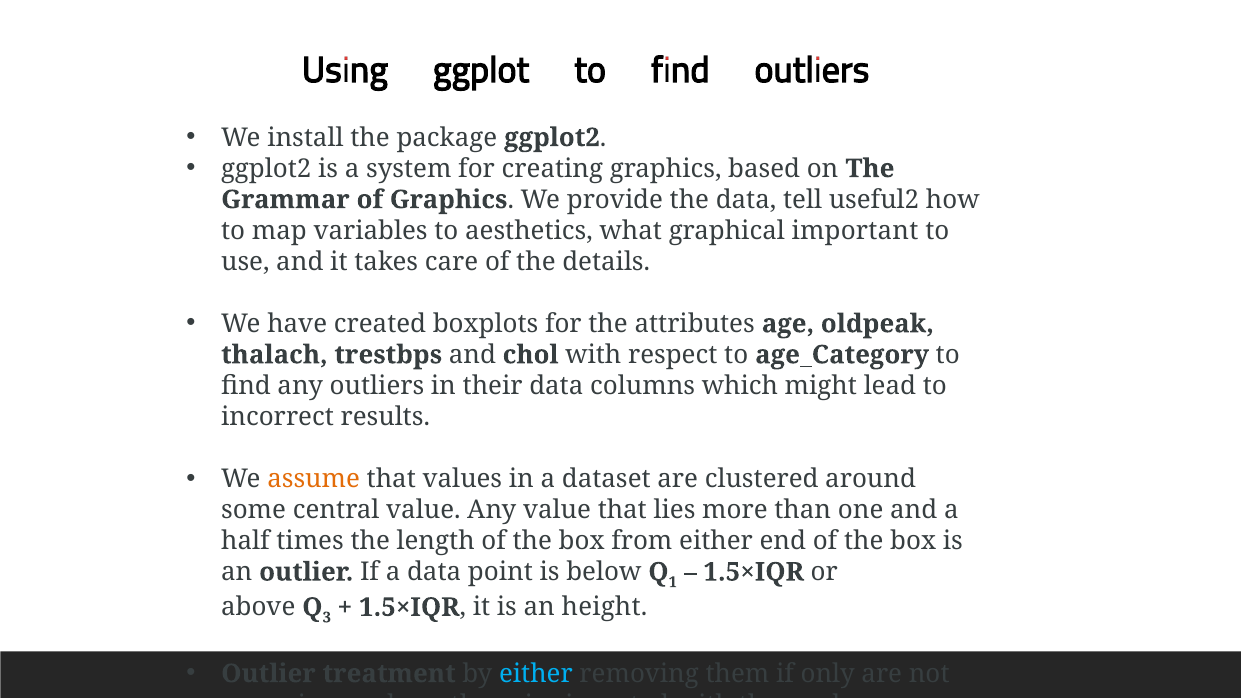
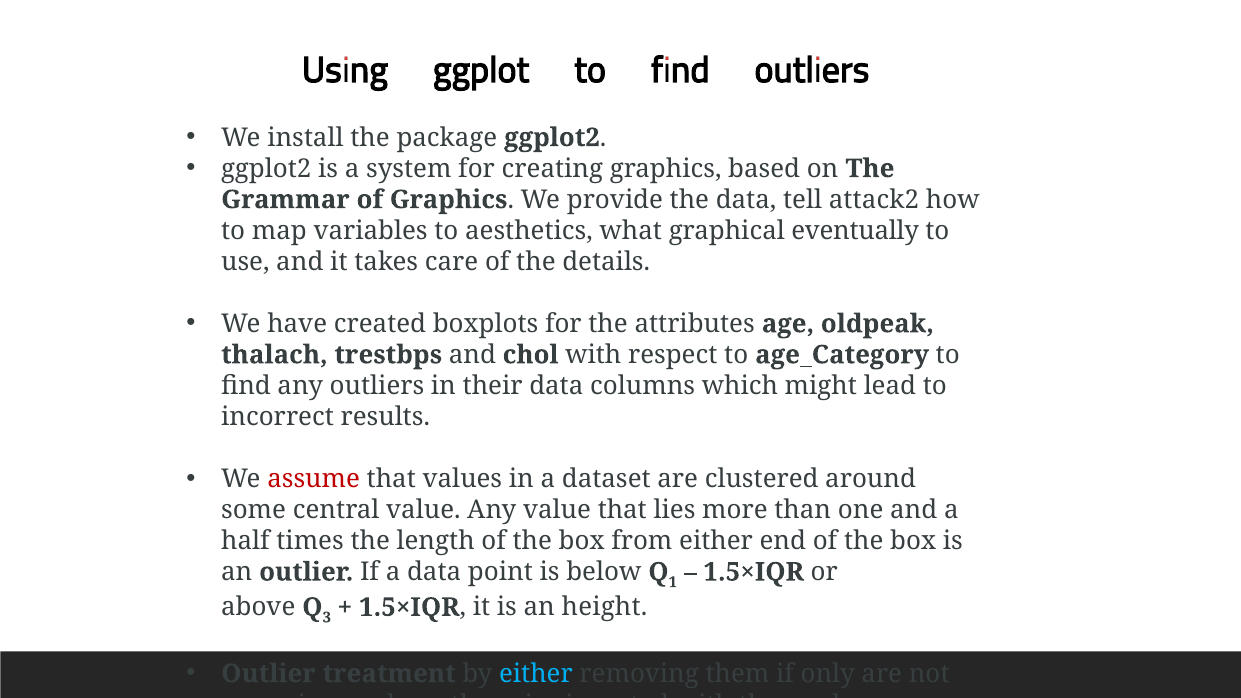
useful2: useful2 -> attack2 (874, 200)
important: important -> eventually (855, 231)
assume colour: orange -> red (314, 479)
